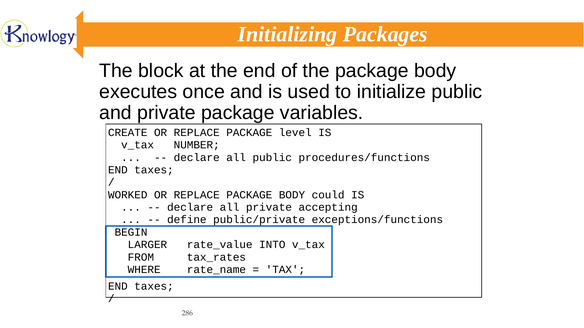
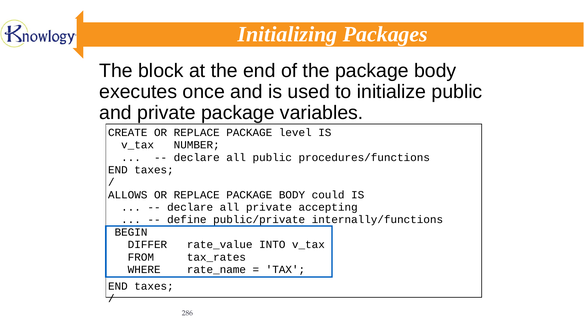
WORKED: WORKED -> ALLOWS (128, 195)
exceptions/functions: exceptions/functions -> internally/functions (377, 220)
LARGER: LARGER -> DIFFER (147, 245)
